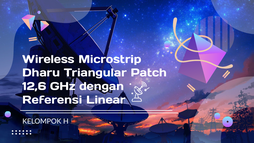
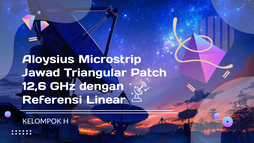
Wireless: Wireless -> Aloysius (48, 59)
Dharu: Dharu -> Jawad (41, 73)
